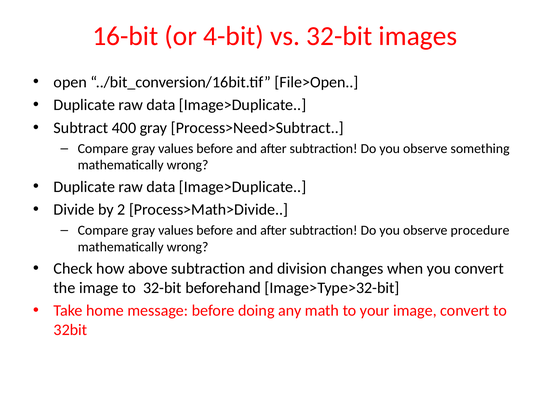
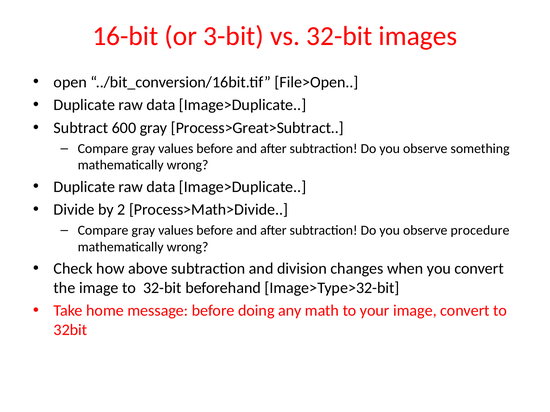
4-bit: 4-bit -> 3-bit (234, 36)
400: 400 -> 600 (124, 128)
Process>Need>Subtract: Process>Need>Subtract -> Process>Great>Subtract (257, 128)
